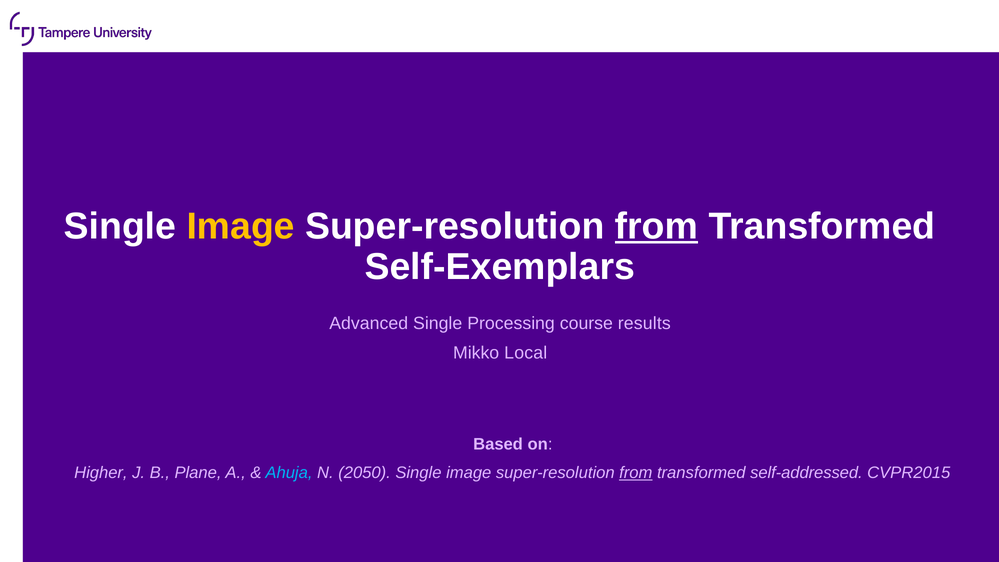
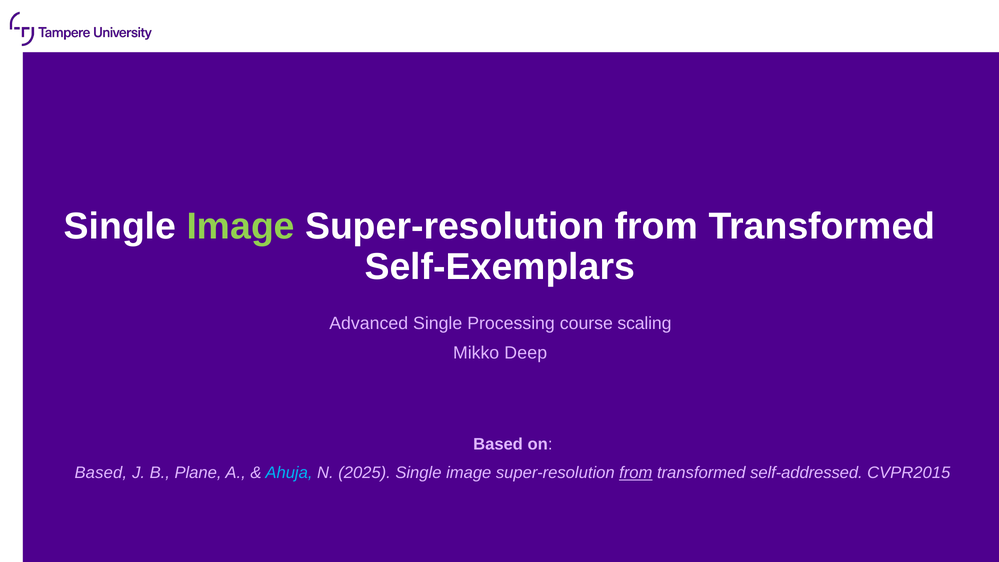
Image colour: yellow -> light green (241, 226)
from underline: present -> none (657, 226)
results: results -> scaling (644, 323)
Local: Local -> Deep (526, 353)
Higher: Higher -> Based (101, 473)
2050: 2050 -> 2025 (365, 473)
